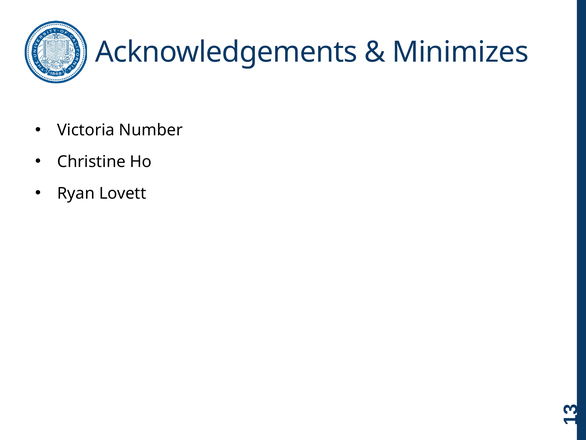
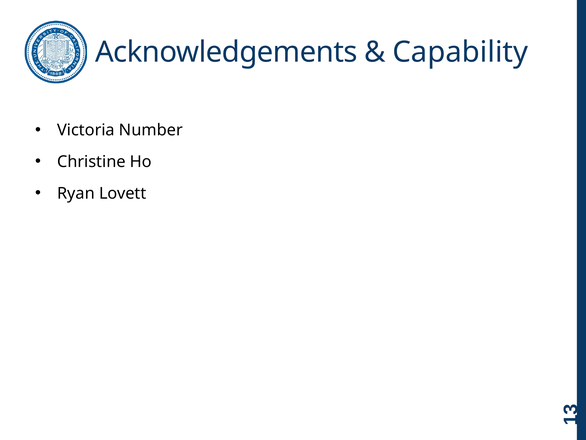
Minimizes: Minimizes -> Capability (460, 52)
